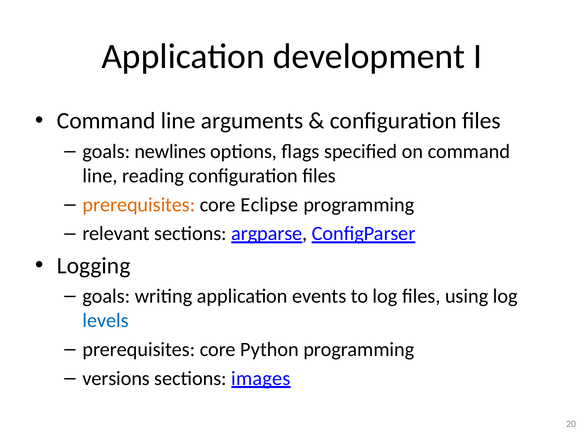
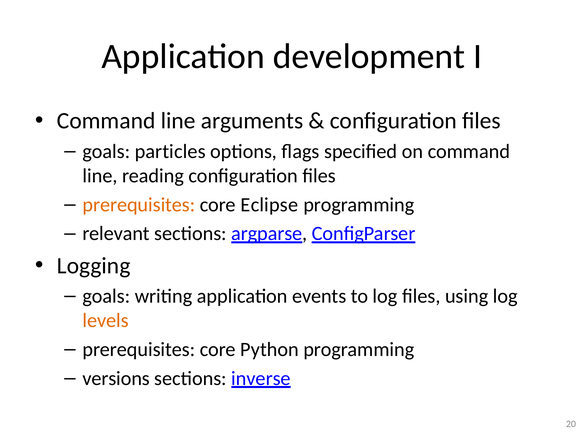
newlines: newlines -> particles (170, 151)
levels colour: blue -> orange (106, 321)
images: images -> inverse (261, 378)
